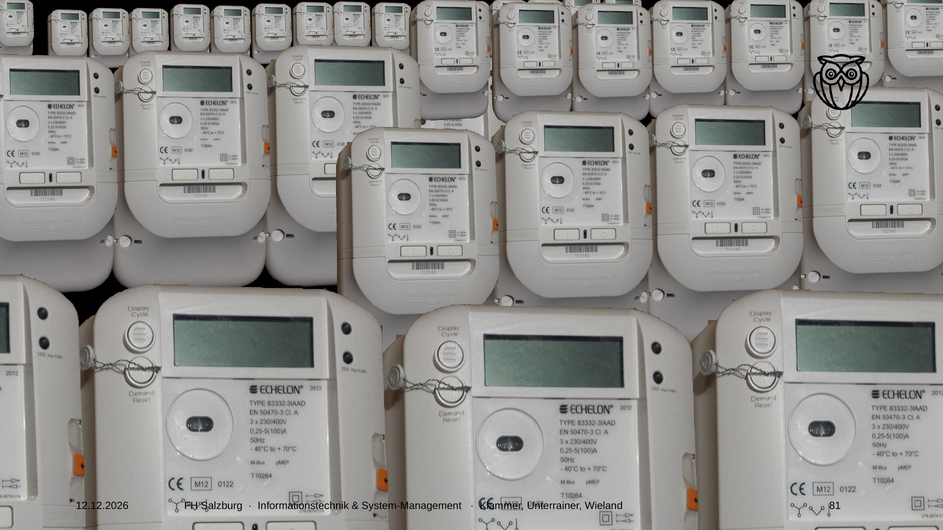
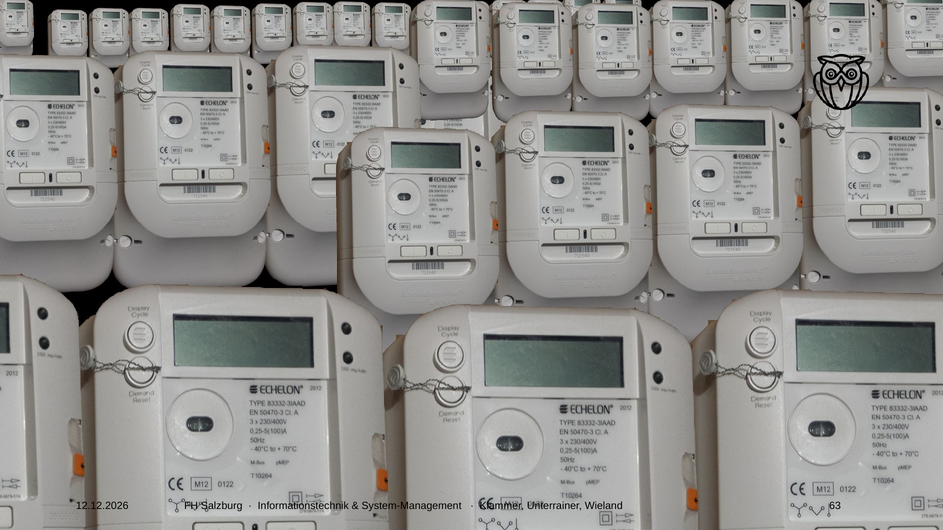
81: 81 -> 63 (835, 506)
